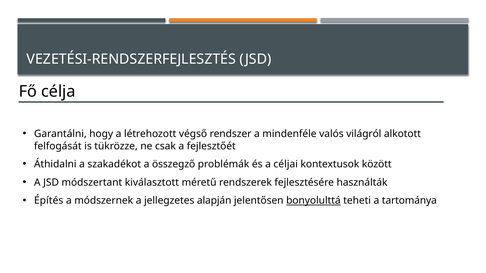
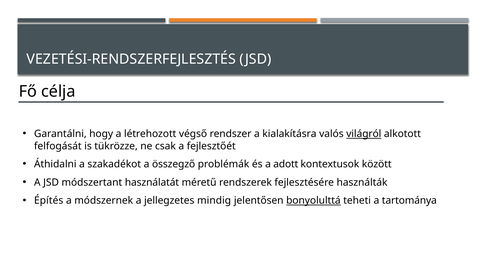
mindenféle: mindenféle -> kialakításra (289, 134)
világról underline: none -> present (364, 134)
céljai: céljai -> adott (286, 164)
kiválasztott: kiválasztott -> használatát (152, 183)
alapján: alapján -> mindig (214, 201)
